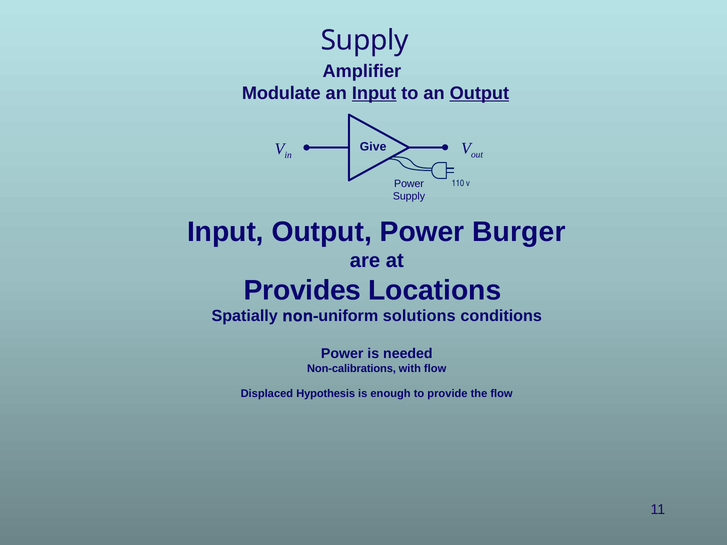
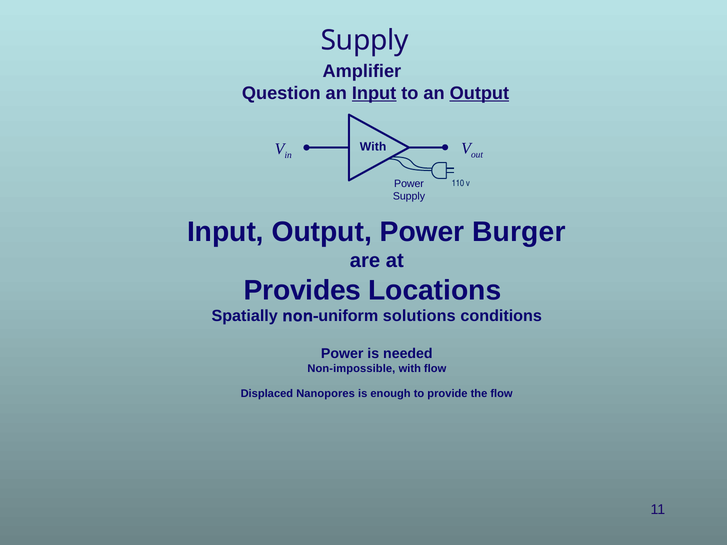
Modulate: Modulate -> Question (281, 93)
Give: Give -> With (373, 147)
Non-calibrations: Non-calibrations -> Non-impossible (351, 369)
Hypothesis: Hypothesis -> Nanopores (326, 394)
